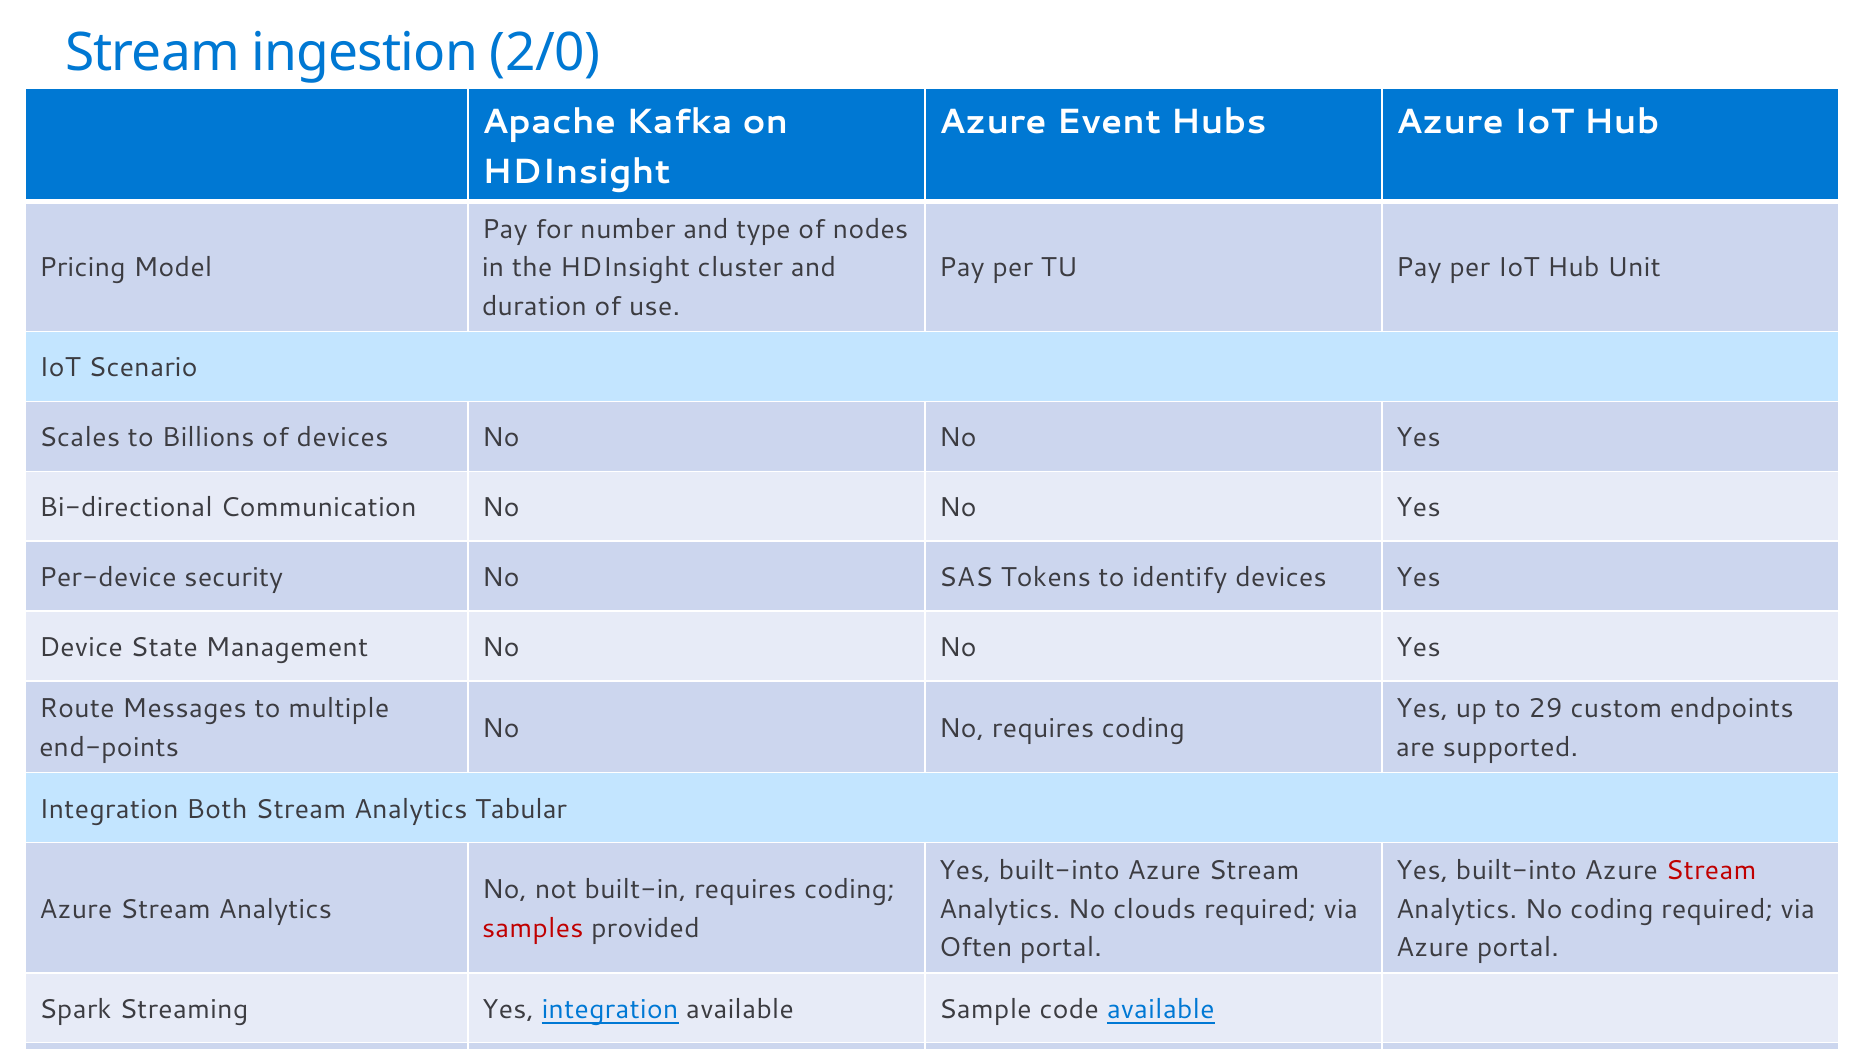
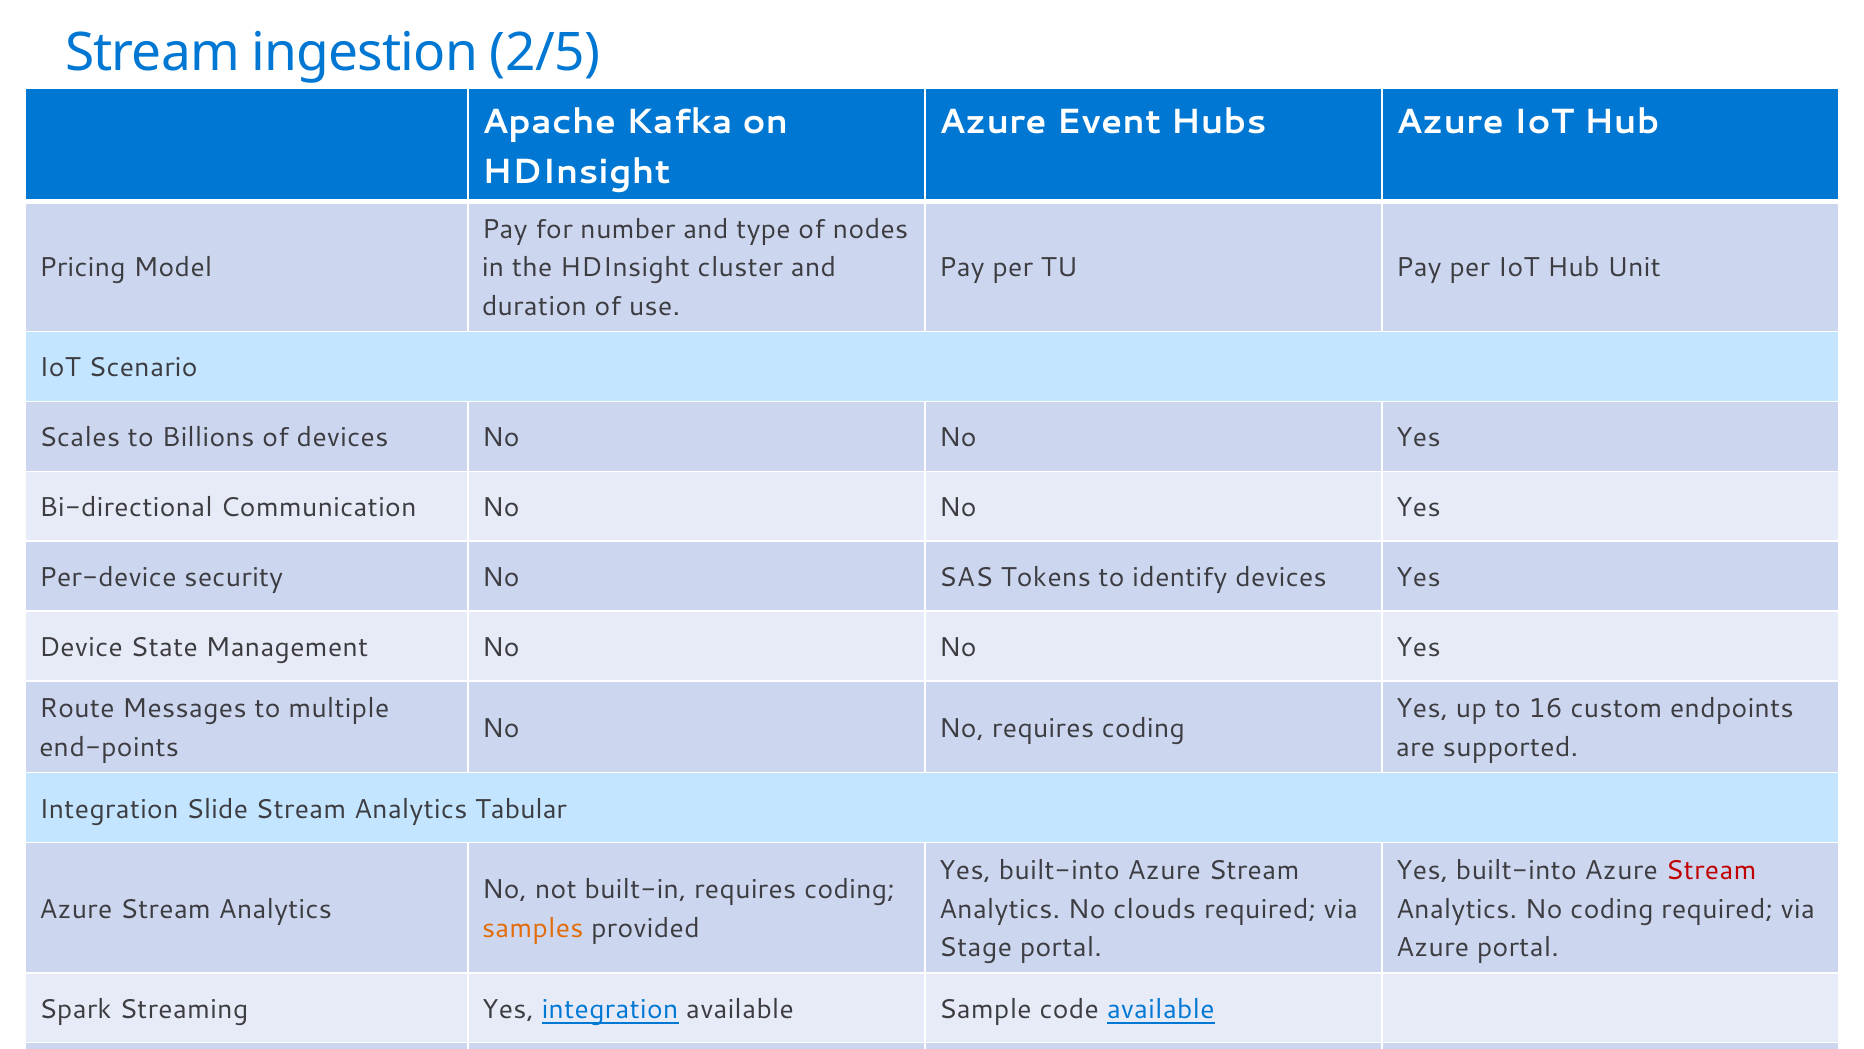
2/0: 2/0 -> 2/5 (545, 53)
29: 29 -> 16 (1546, 709)
Both: Both -> Slide (217, 809)
samples colour: red -> orange (533, 928)
Often: Often -> Stage (975, 947)
